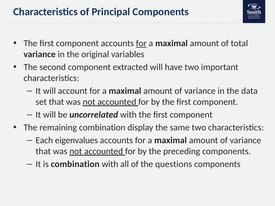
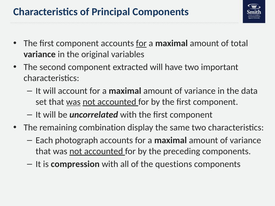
was underline: none -> present (73, 102)
eigenvalues: eigenvalues -> photograph (76, 140)
is combination: combination -> compression (75, 164)
